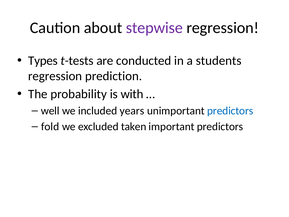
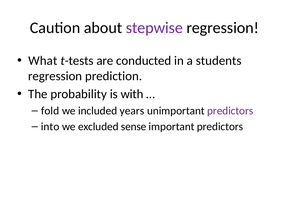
Types: Types -> What (43, 61)
well: well -> fold (50, 111)
predictors colour: blue -> purple (230, 111)
fold: fold -> into (50, 126)
taken: taken -> sense (134, 126)
